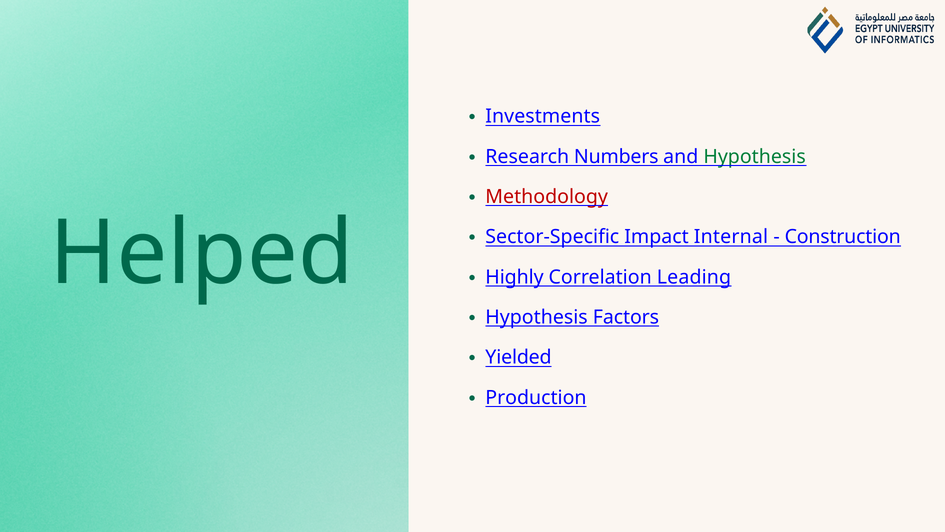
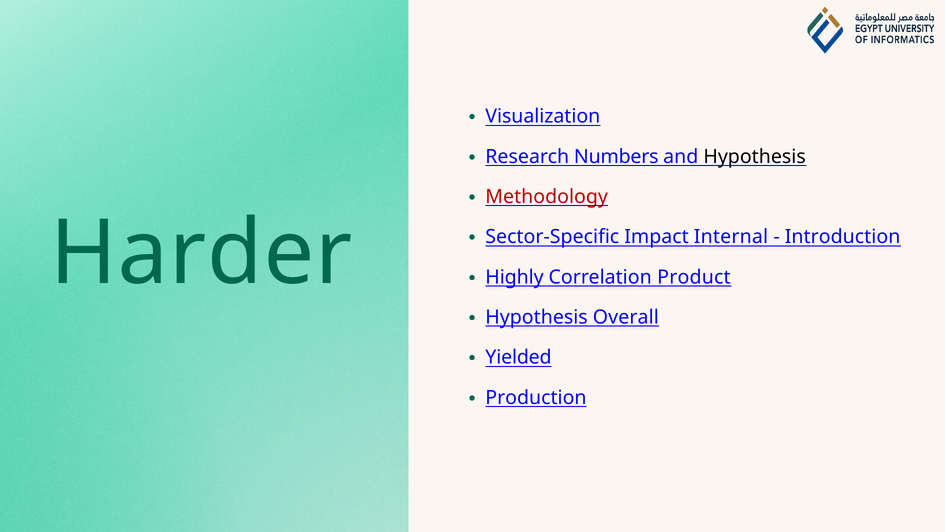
Investments: Investments -> Visualization (543, 116)
Hypothesis colour: green -> black (755, 156)
Construction: Construction -> Introduction (843, 237)
Helped: Helped -> Harder (201, 253)
Leading: Leading -> Product (694, 277)
Factors: Factors -> Overall (626, 317)
